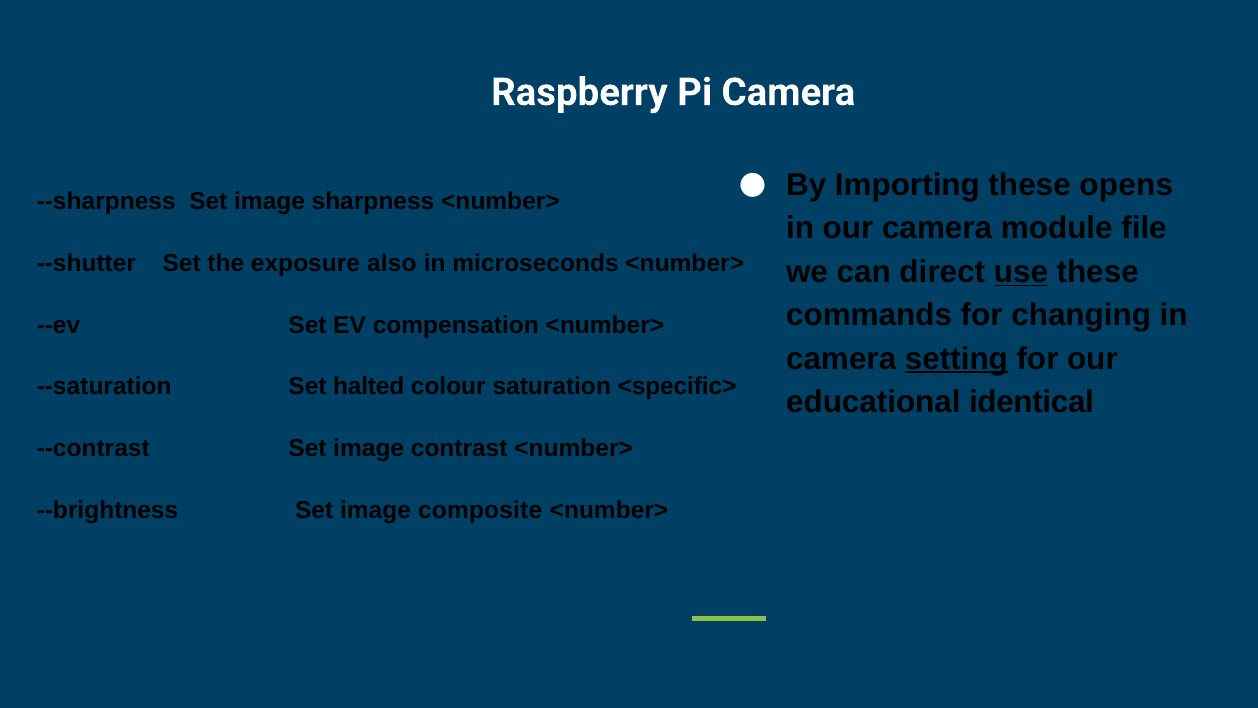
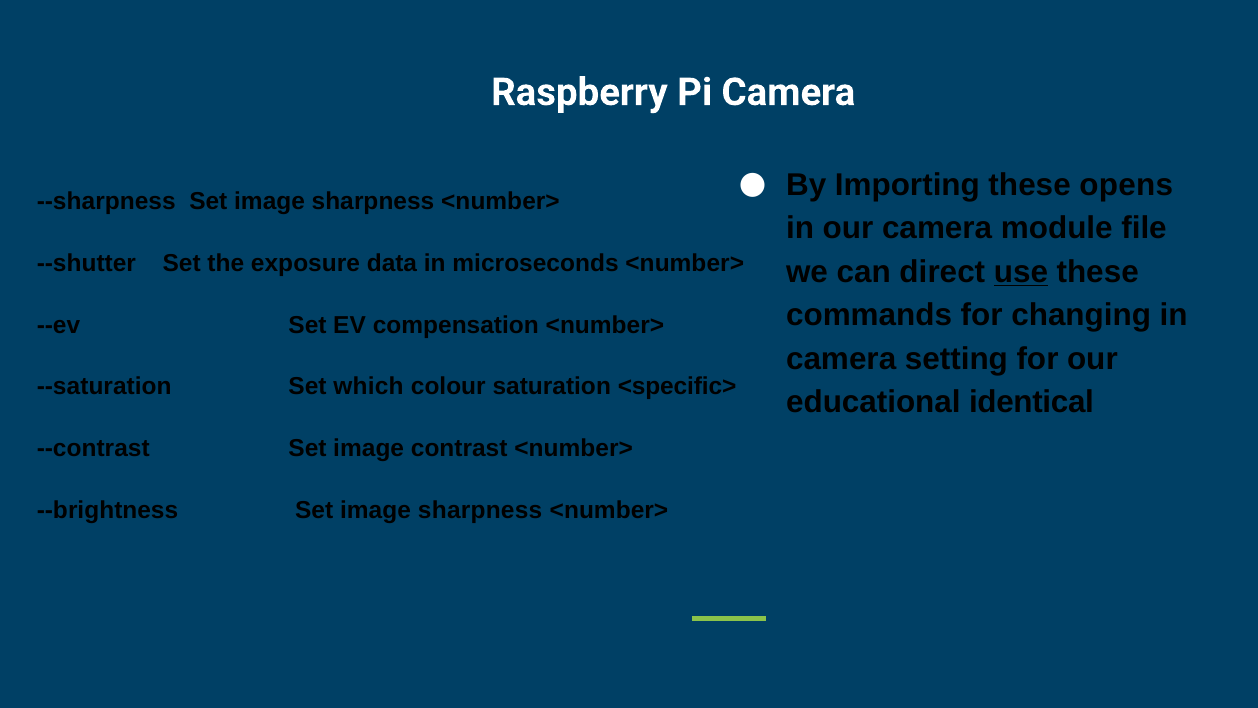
also: also -> data (392, 263)
setting underline: present -> none (956, 359)
halted: halted -> which (369, 387)
--brightness Set image composite: composite -> sharpness (480, 510)
